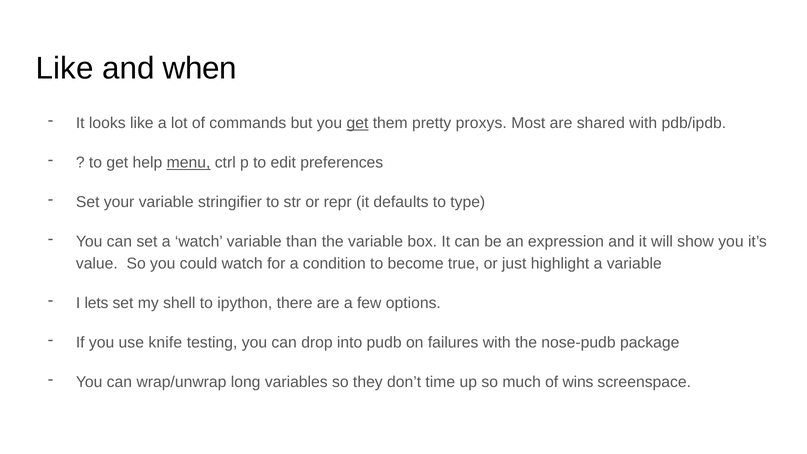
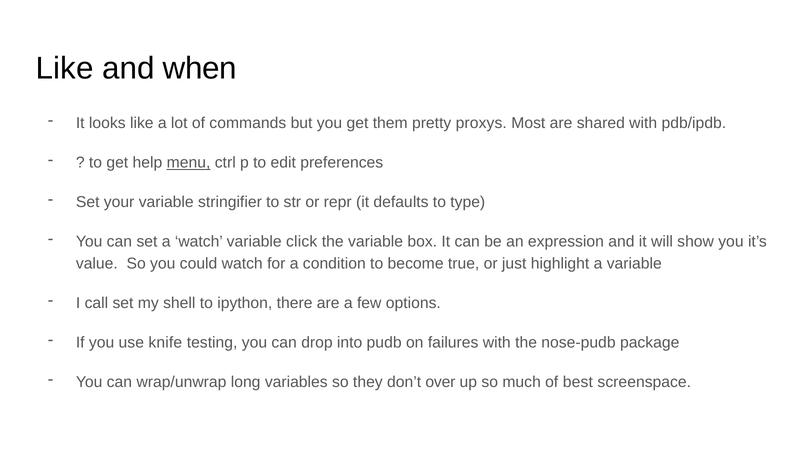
get underline: present -> none (357, 123)
than: than -> click (302, 242)
lets: lets -> call (96, 303)
time: time -> over (440, 382)
wins: wins -> best (578, 382)
